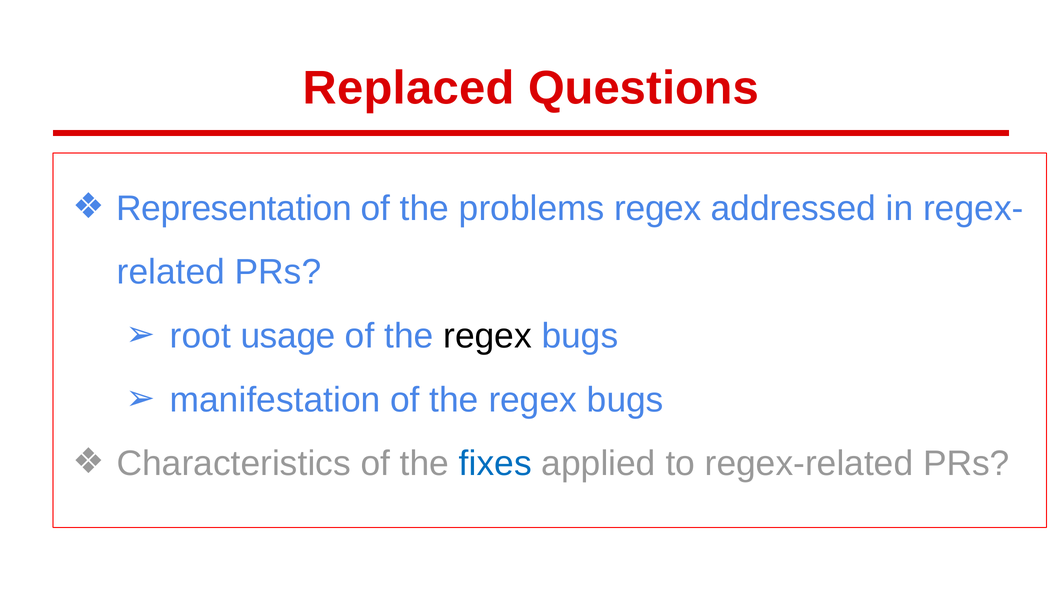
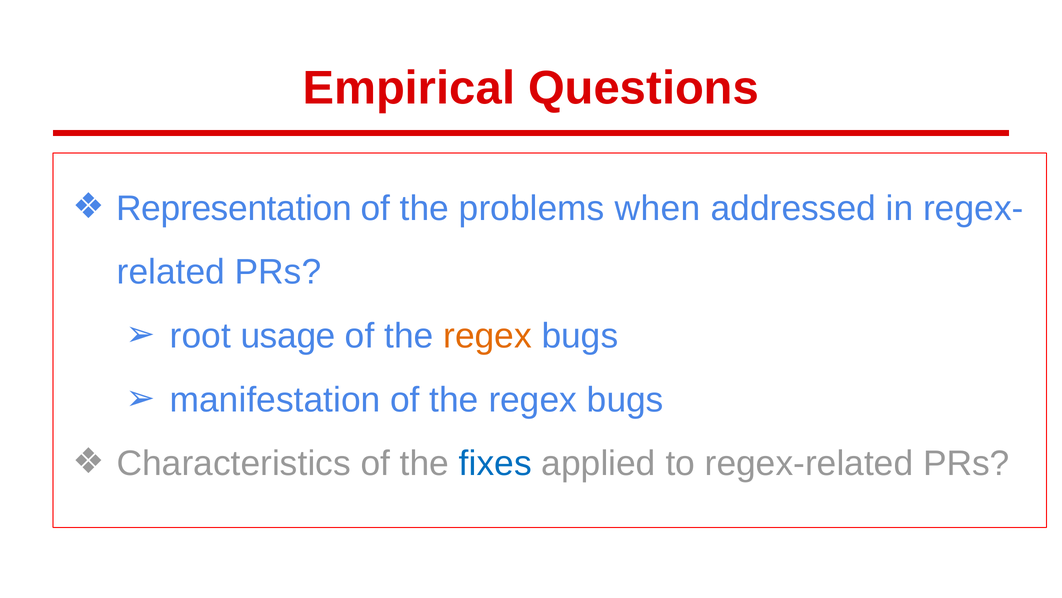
Replaced: Replaced -> Empirical (409, 88)
problems regex: regex -> when (657, 208)
regex colour: black -> orange (487, 336)
